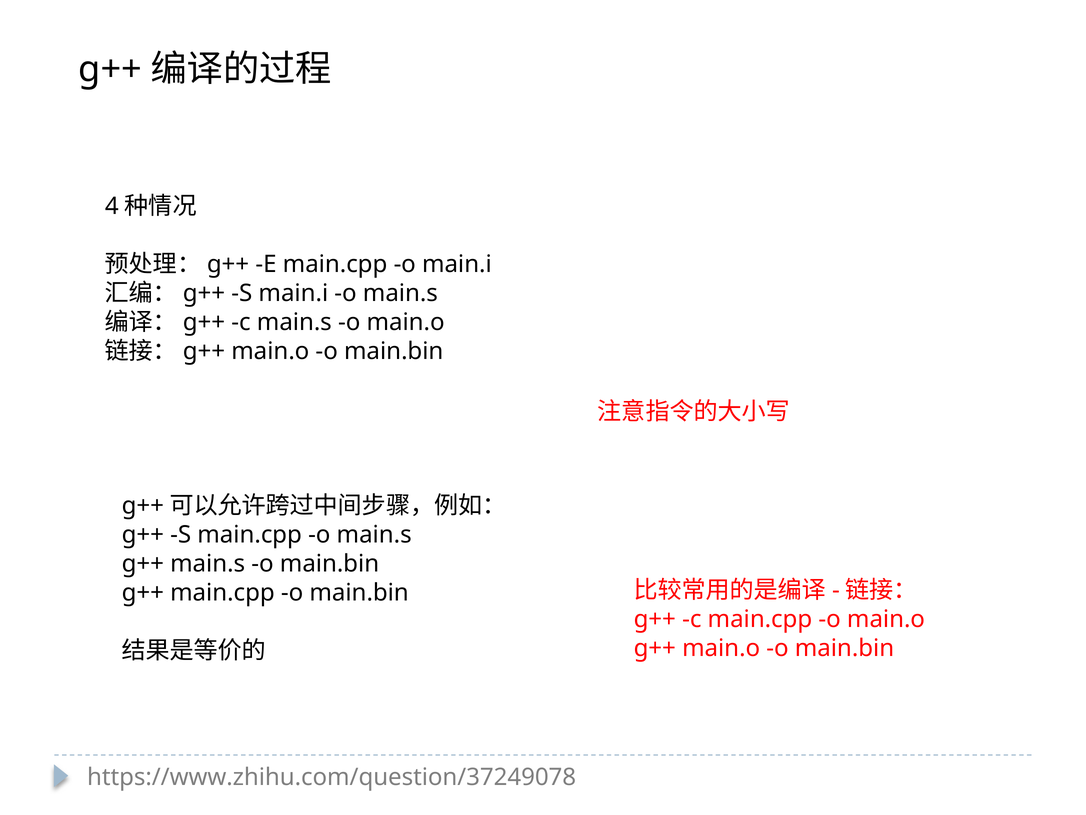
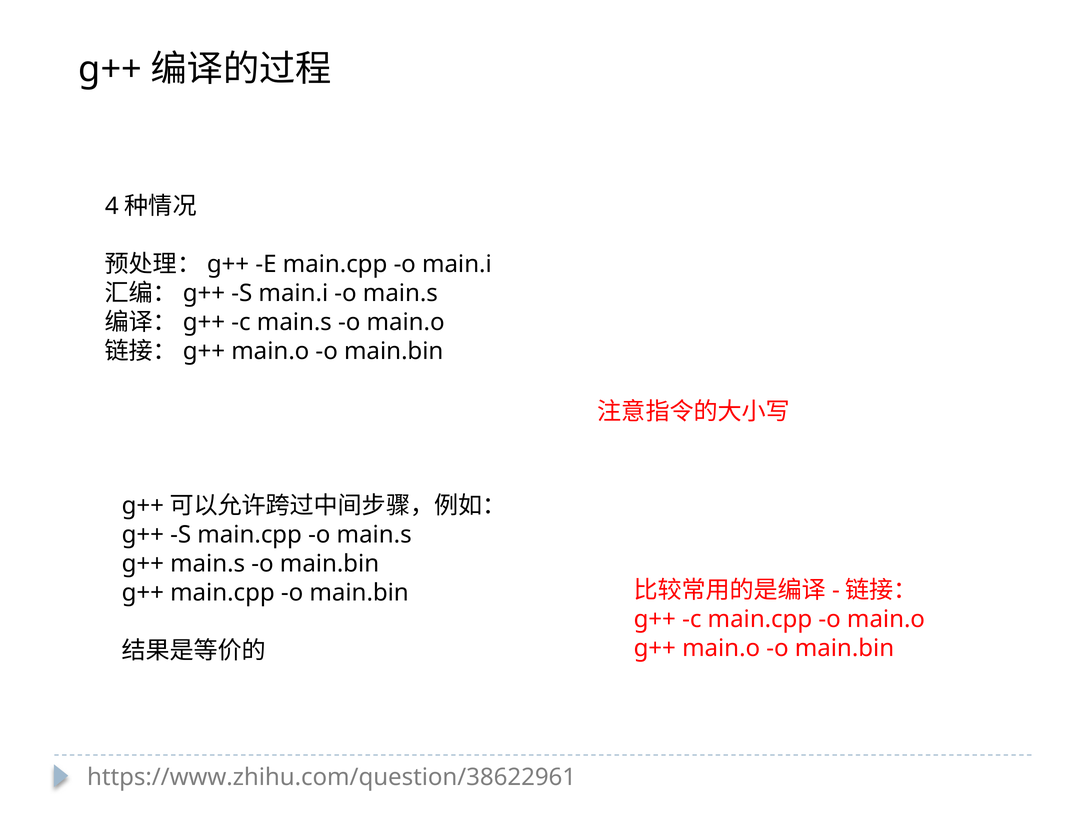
https://www.zhihu.com/question/37249078: https://www.zhihu.com/question/37249078 -> https://www.zhihu.com/question/38622961 (332, 777)
